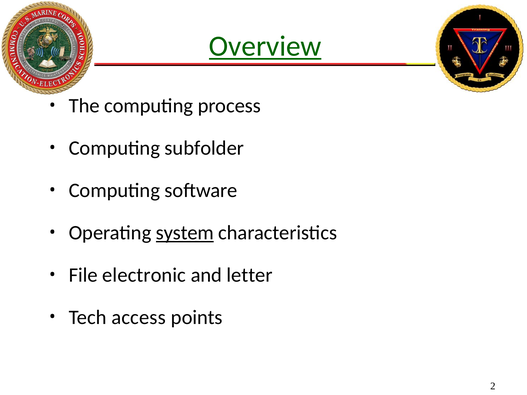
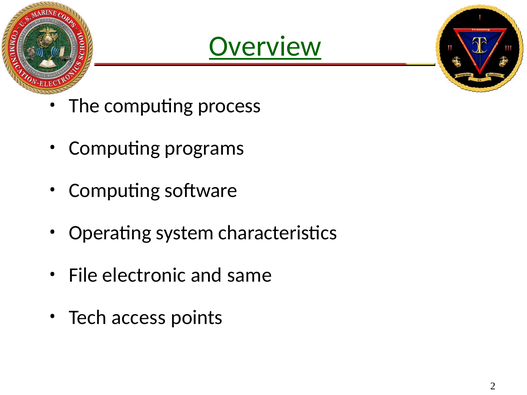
subfolder: subfolder -> programs (204, 148)
system underline: present -> none (185, 233)
letter: letter -> same (249, 275)
